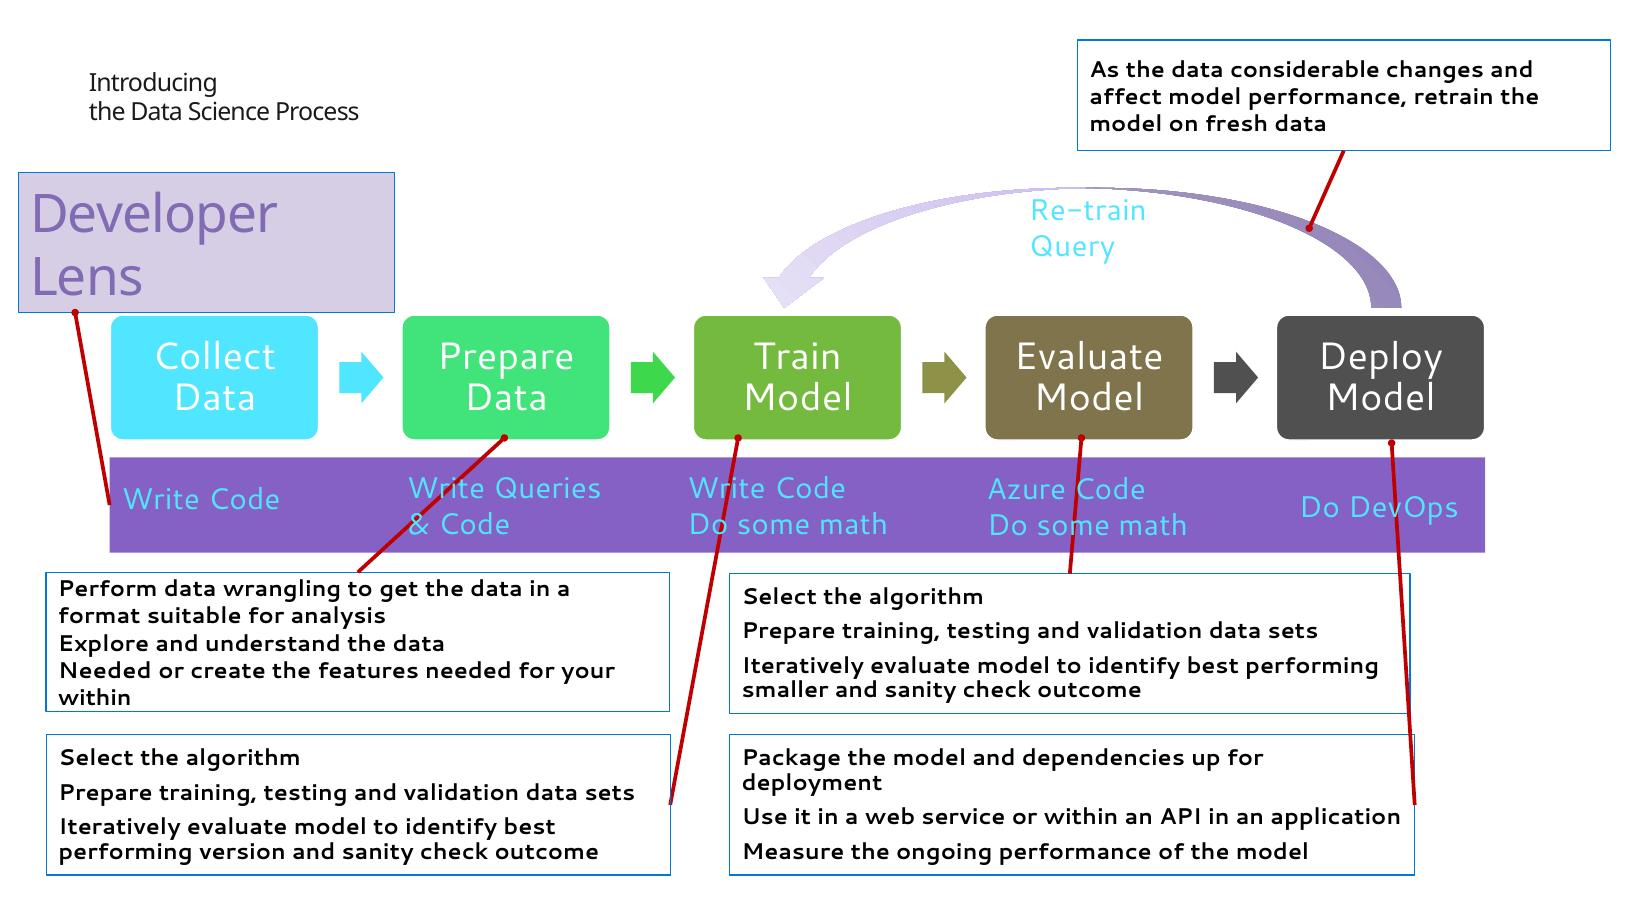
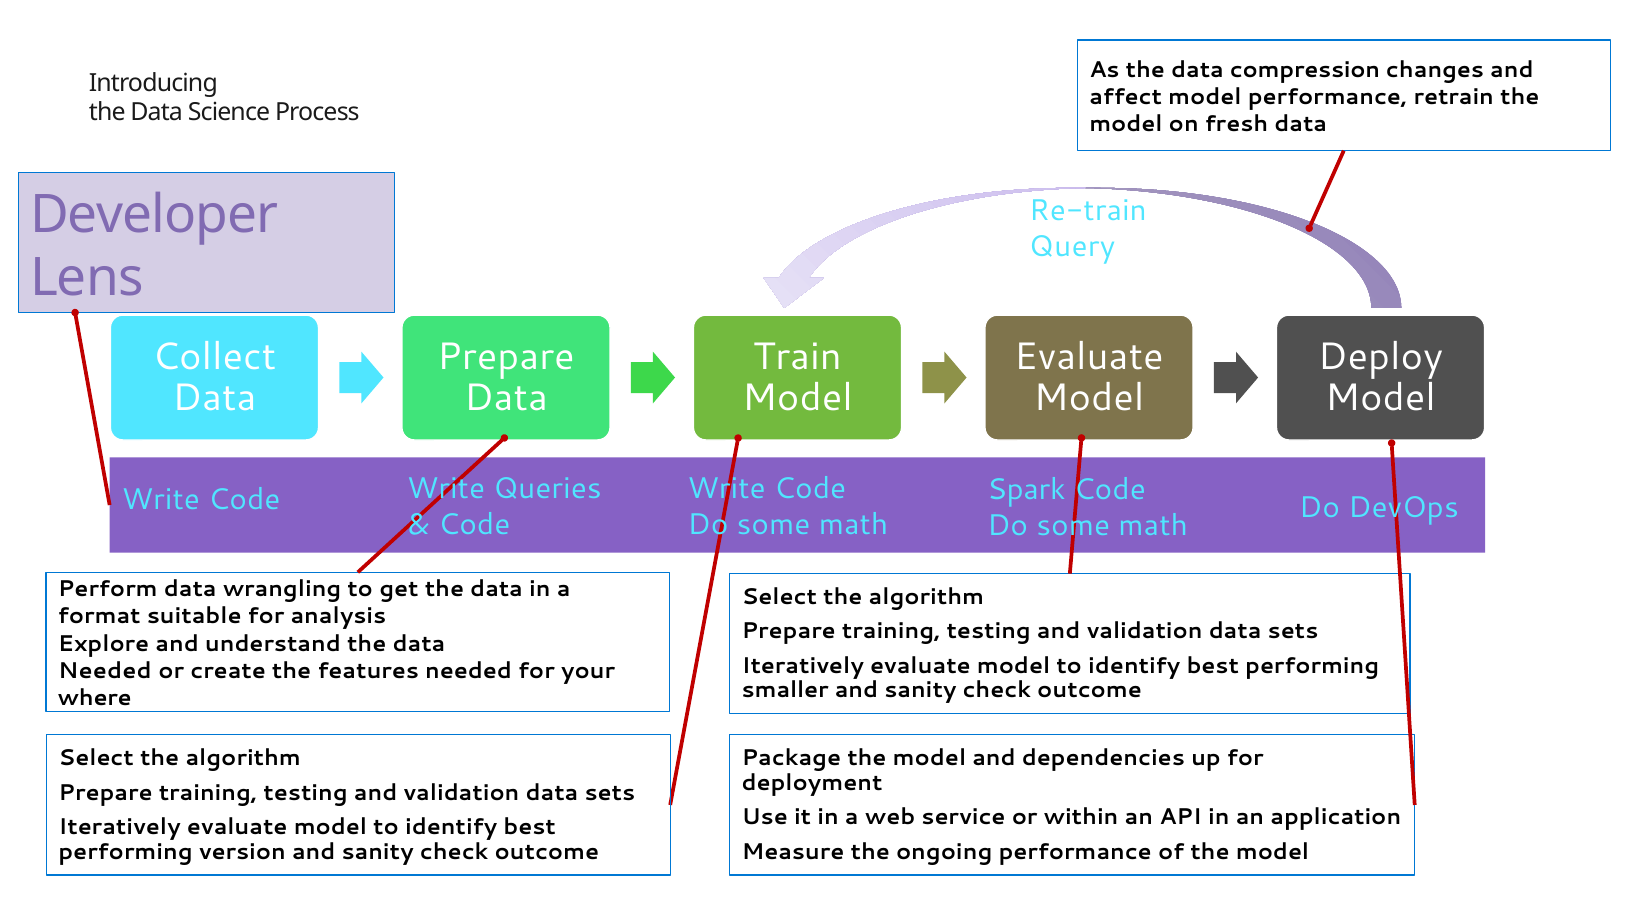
considerable: considerable -> compression (1305, 70)
Azure: Azure -> Spark (1026, 490)
within: within -> where (95, 698)
